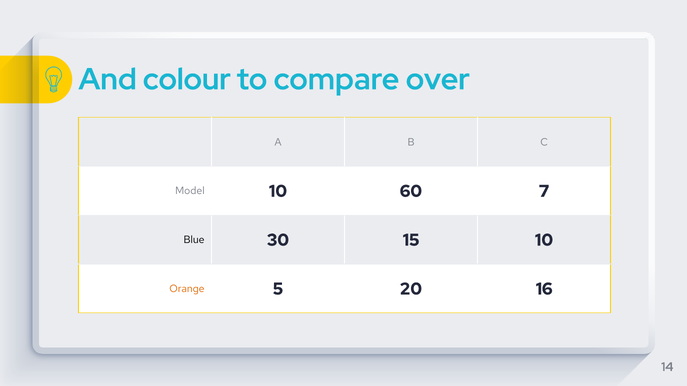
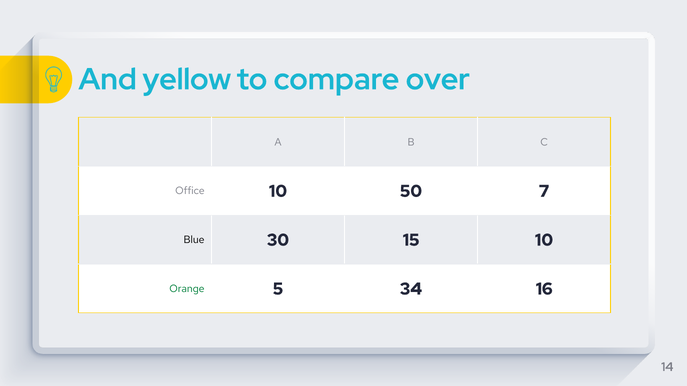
colour: colour -> yellow (187, 79)
Model: Model -> Office (190, 191)
60: 60 -> 50 (411, 191)
Orange colour: orange -> green (187, 289)
20: 20 -> 34 (411, 289)
